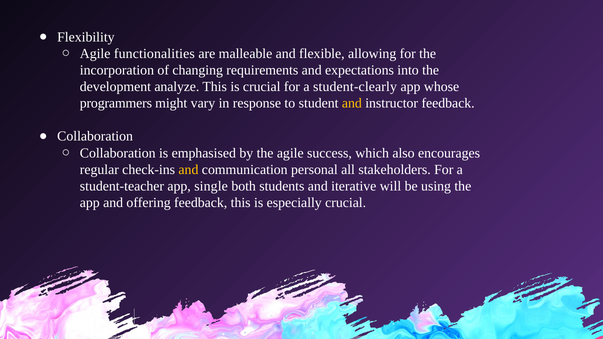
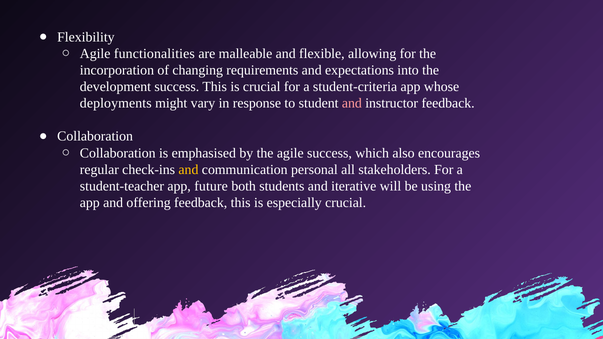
development analyze: analyze -> success (177, 87)
student-clearly: student-clearly -> student-criteria (355, 87)
programmers: programmers -> deployments (116, 103)
and colour: yellow -> pink (352, 103)
single: single -> future (211, 186)
